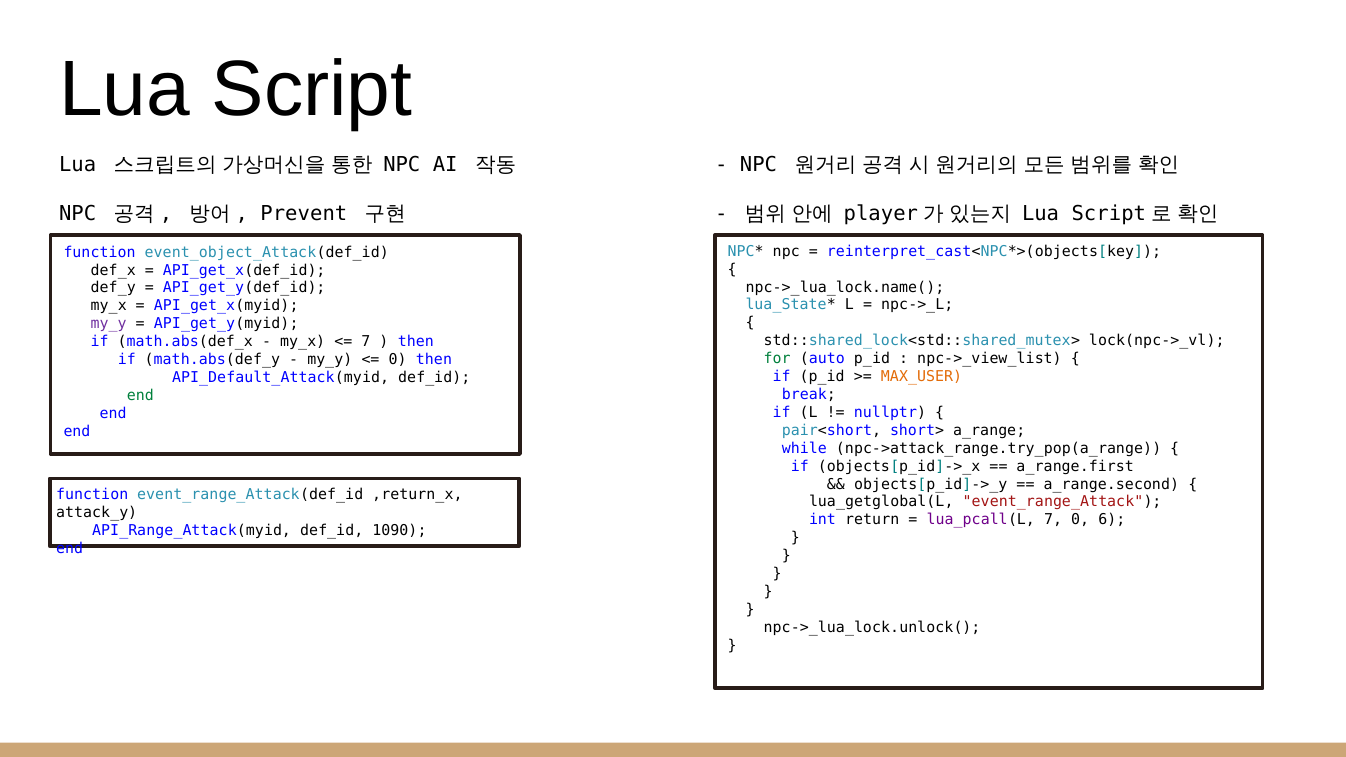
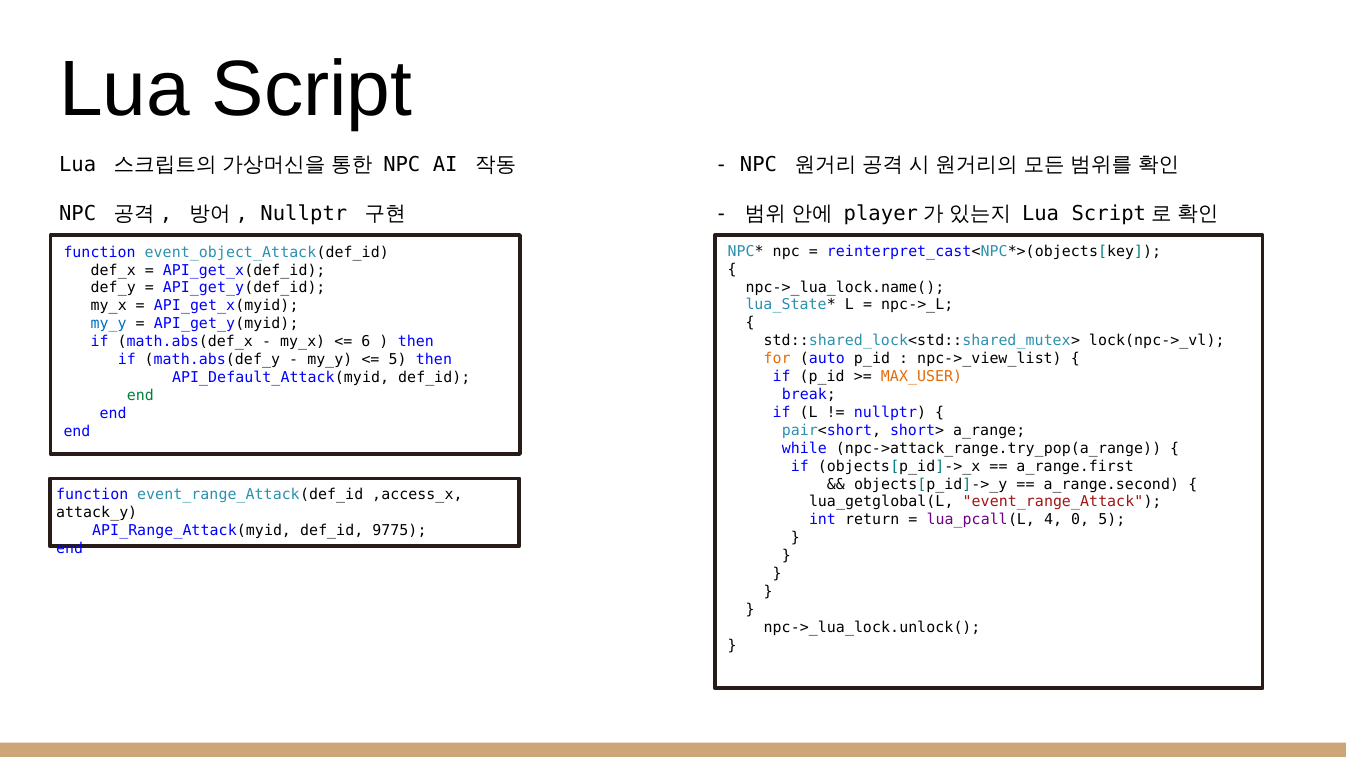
Prevent: Prevent -> Nullptr (304, 214)
my_y colour: purple -> blue (109, 324)
7: 7 -> 6 (366, 342)
for colour: green -> orange (777, 359)
0: 0 -> 5 (398, 360)
,return_x: ,return_x -> ,access_x (417, 495)
lua_pcall(L 7: 7 -> 4 (1053, 520)
0 6: 6 -> 5 (1112, 520)
1090: 1090 -> 9775 (399, 531)
